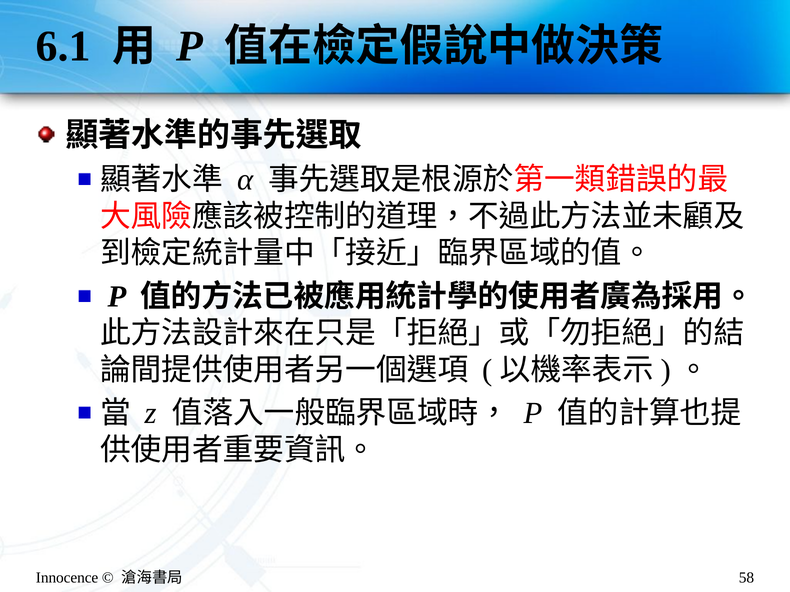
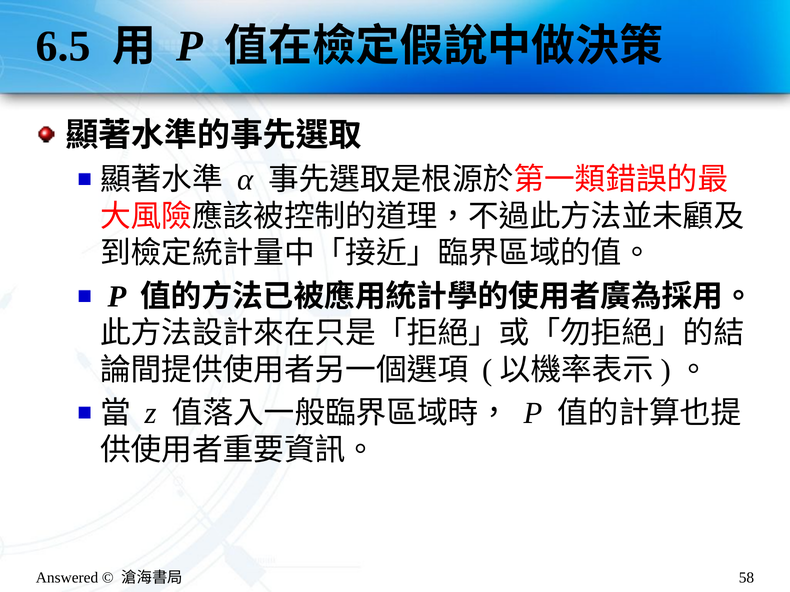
6.1: 6.1 -> 6.5 (63, 46)
Innocence: Innocence -> Answered (67, 578)
